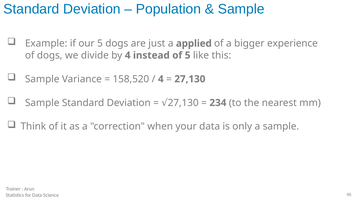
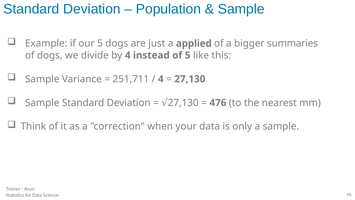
experience: experience -> summaries (292, 43)
158,520: 158,520 -> 251,711 (131, 79)
234: 234 -> 476 (218, 103)
